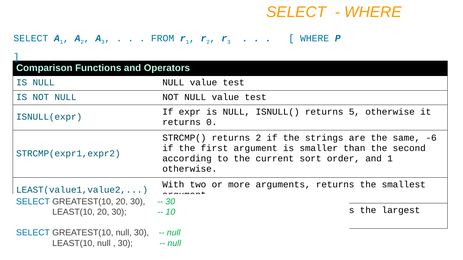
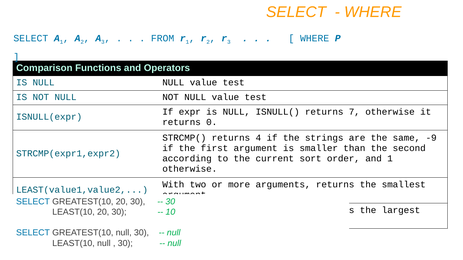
5: 5 -> 7 (354, 112)
returns 2: 2 -> 4 (258, 138)
-6: -6 -> -9 (431, 138)
